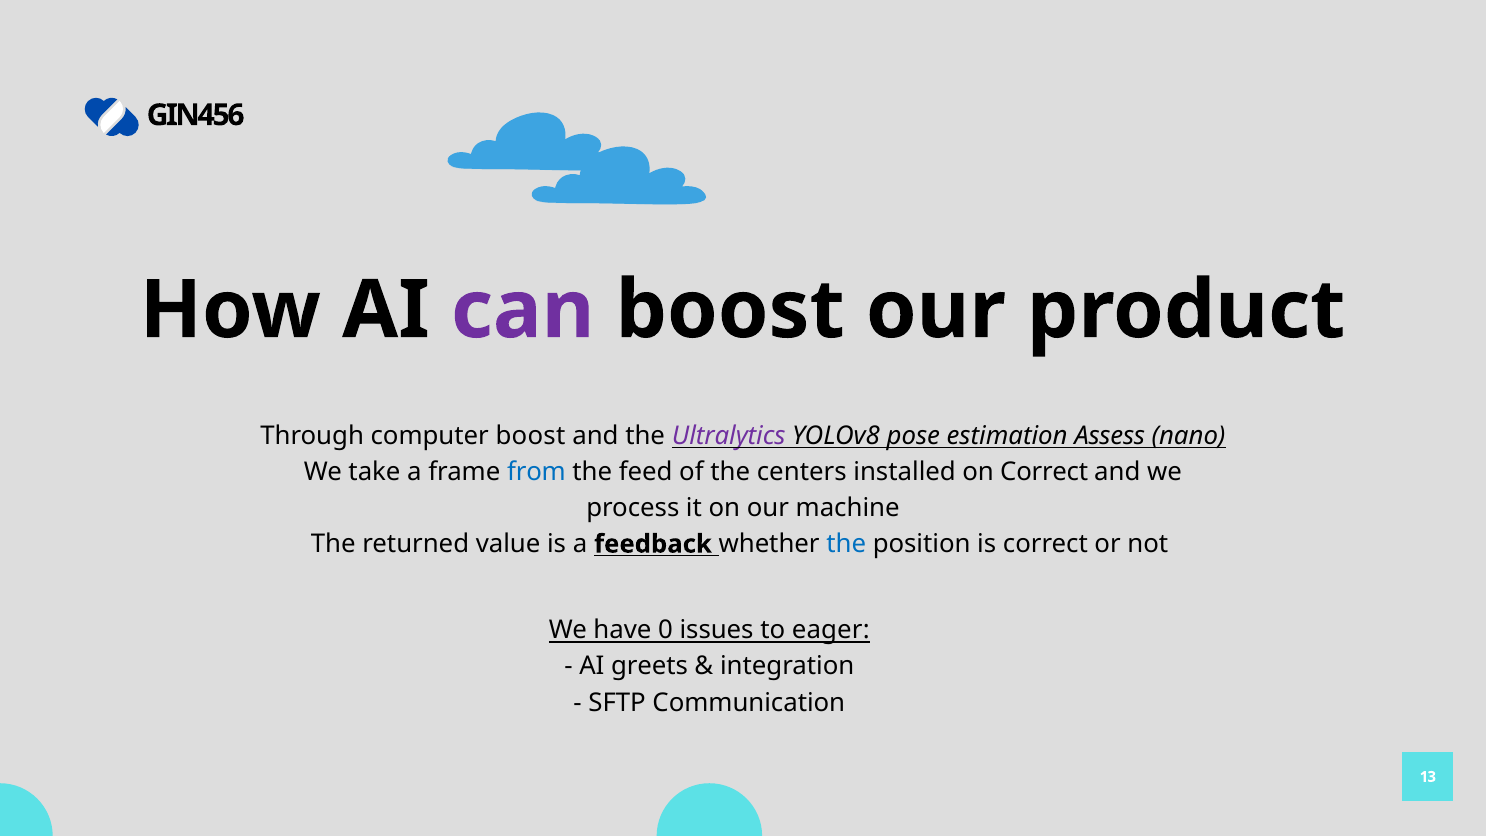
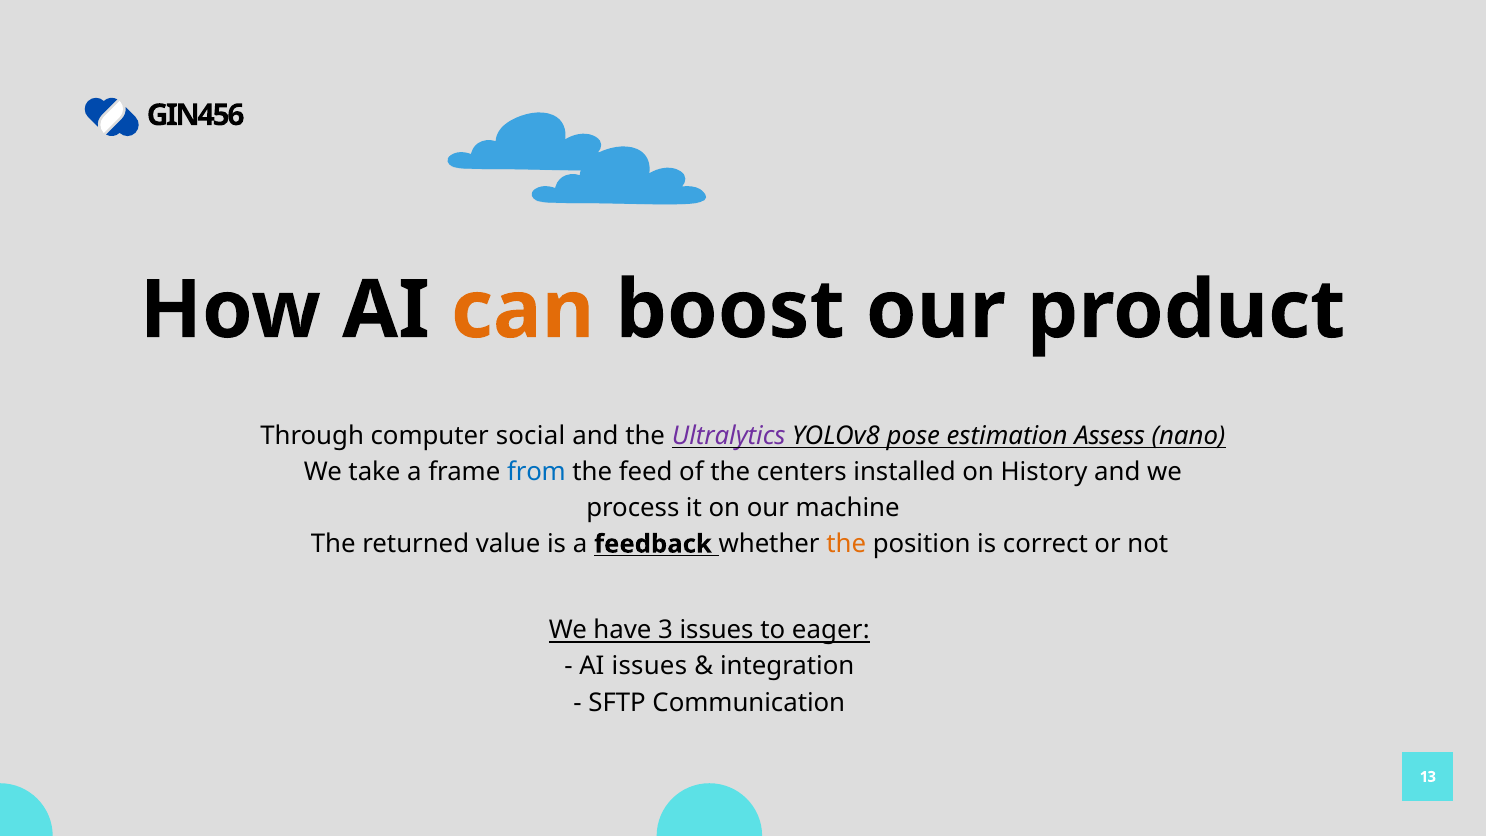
can colour: purple -> orange (523, 310)
computer boost: boost -> social (530, 436)
on Correct: Correct -> History (1044, 472)
the colour: blue -> orange (846, 544)
0: 0 -> 3 (665, 630)
AI greets: greets -> issues (649, 666)
